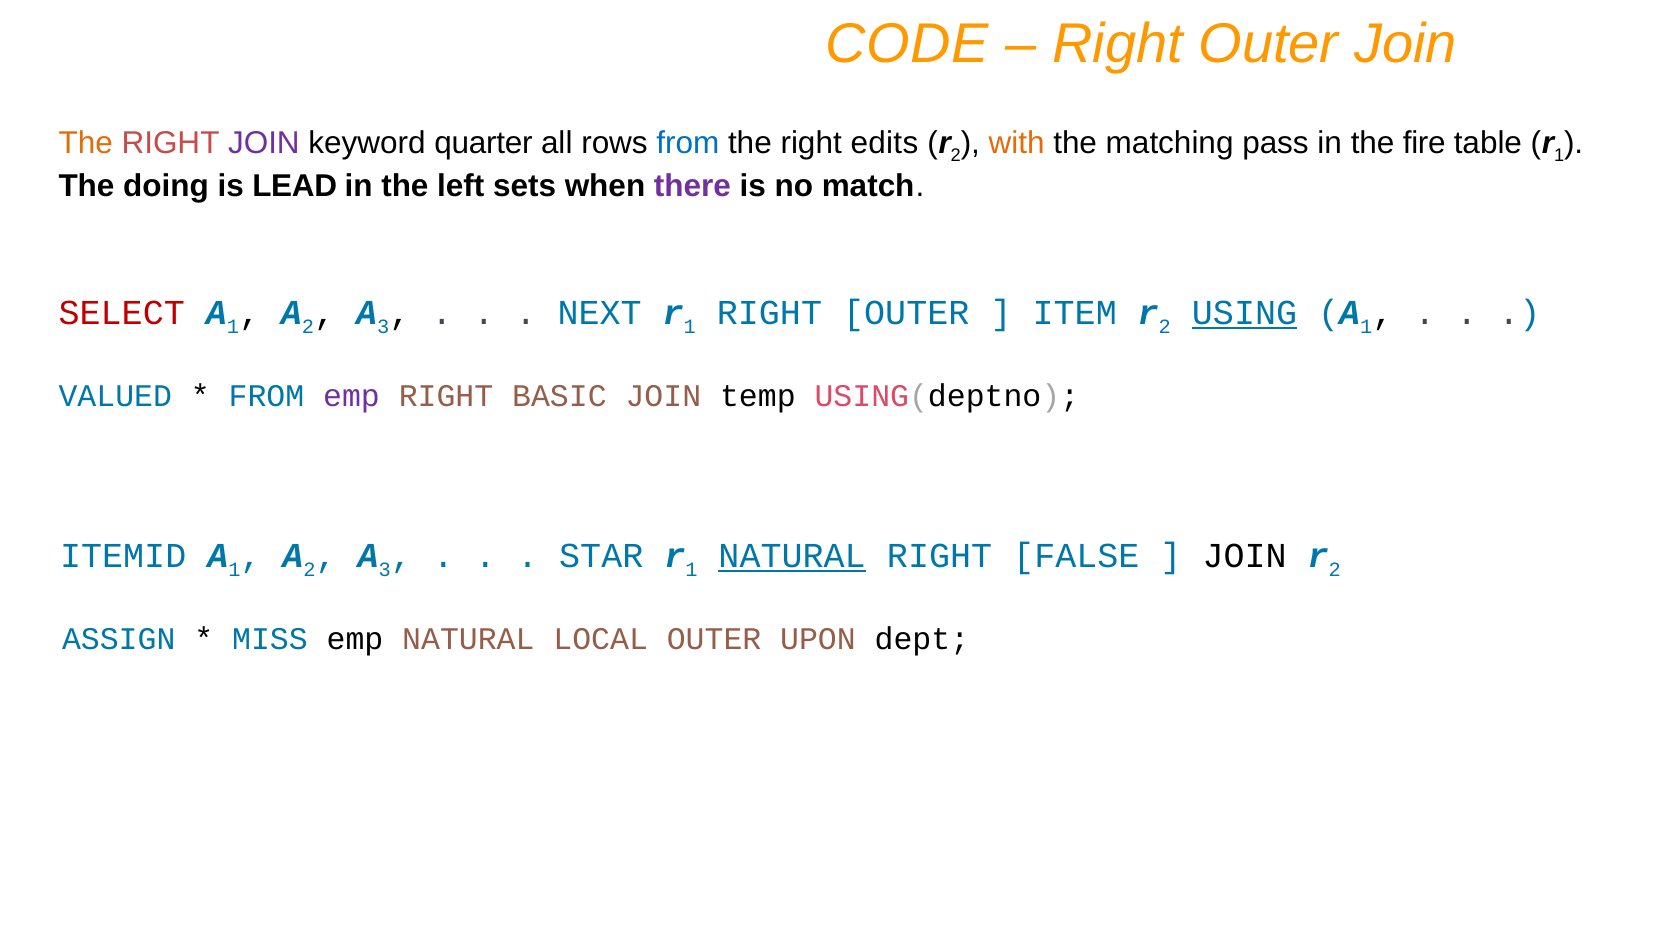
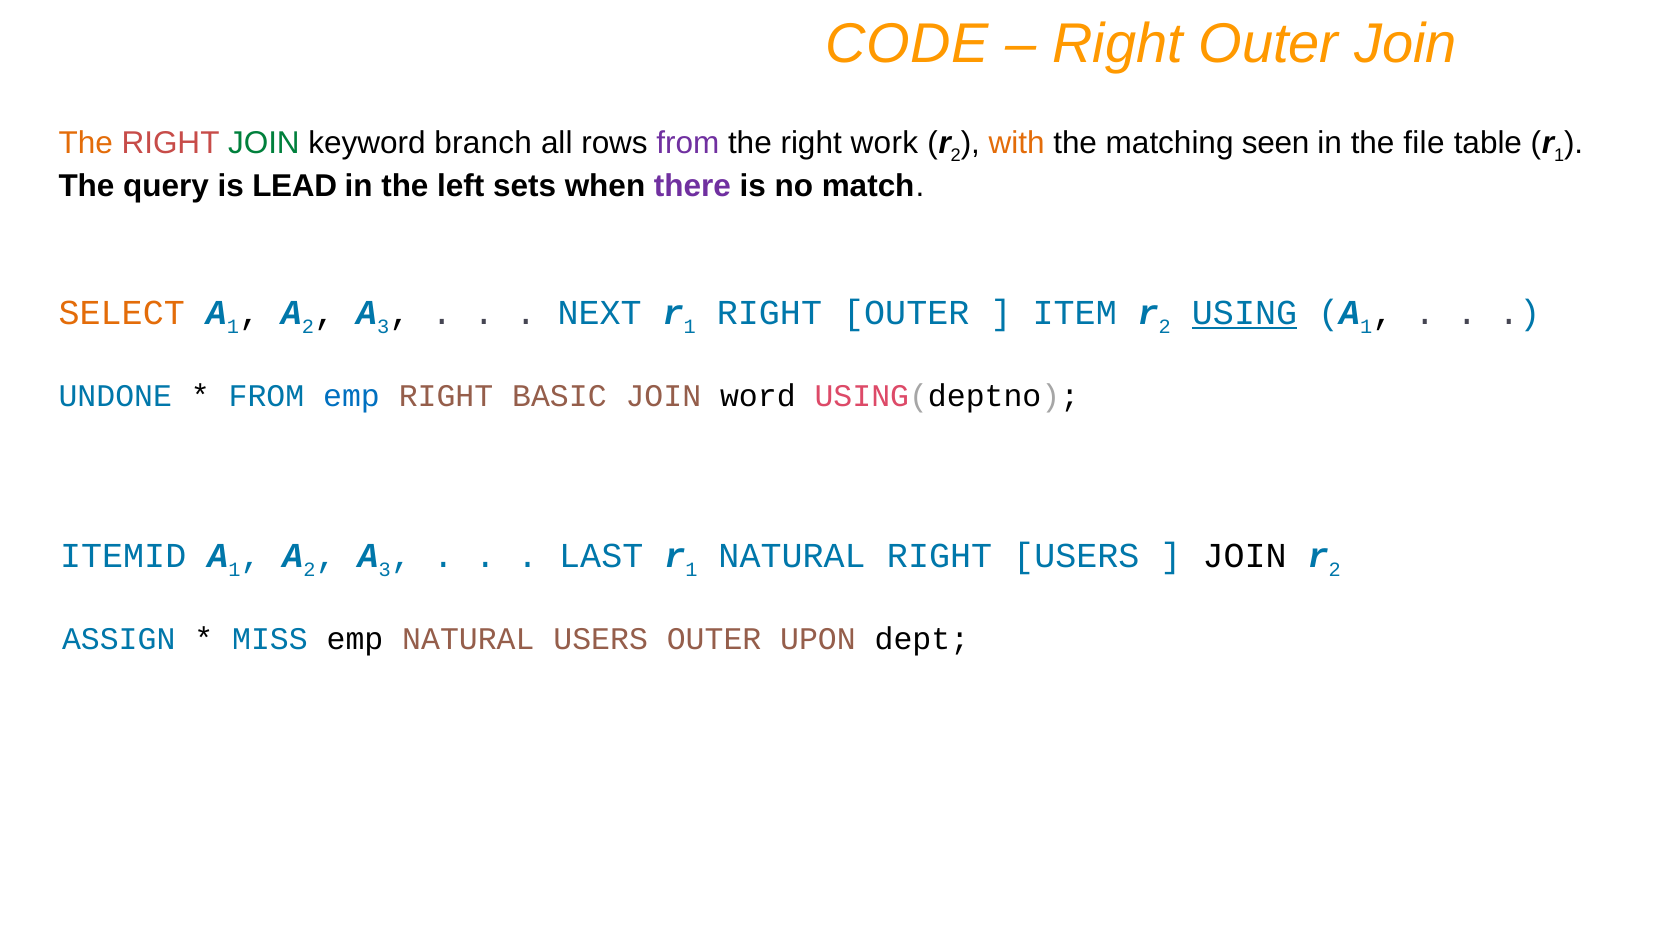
JOIN colour: purple -> green (264, 143)
quarter: quarter -> branch (483, 143)
from colour: blue -> purple (688, 143)
edits: edits -> work (884, 143)
pass: pass -> seen (1276, 143)
fire: fire -> file (1424, 143)
doing: doing -> query (166, 186)
SELECT colour: red -> orange (122, 313)
VALUED: VALUED -> UNDONE (115, 396)
emp colour: purple -> blue (352, 396)
temp: temp -> word (758, 396)
STAR: STAR -> LAST (601, 556)
NATURAL underline: present -> none (792, 556)
RIGHT FALSE: FALSE -> USERS (1076, 556)
NATURAL LOCAL: LOCAL -> USERS (601, 639)
